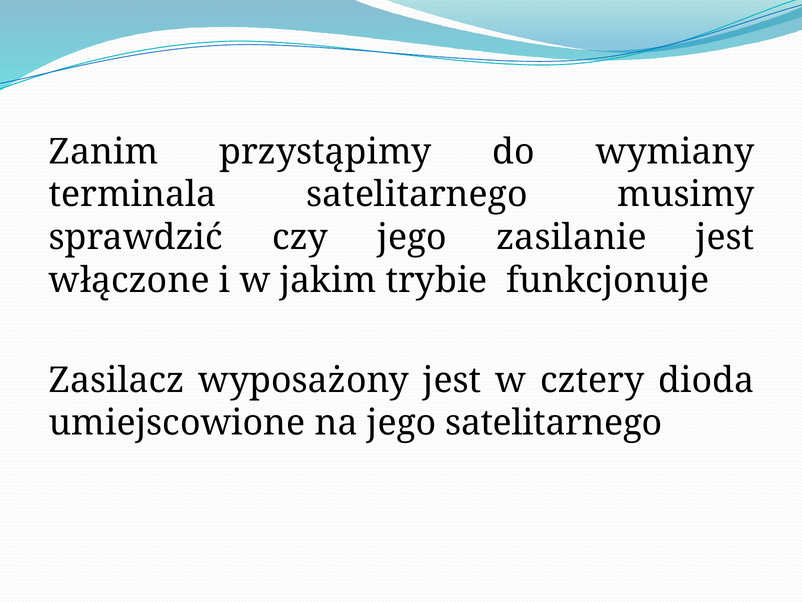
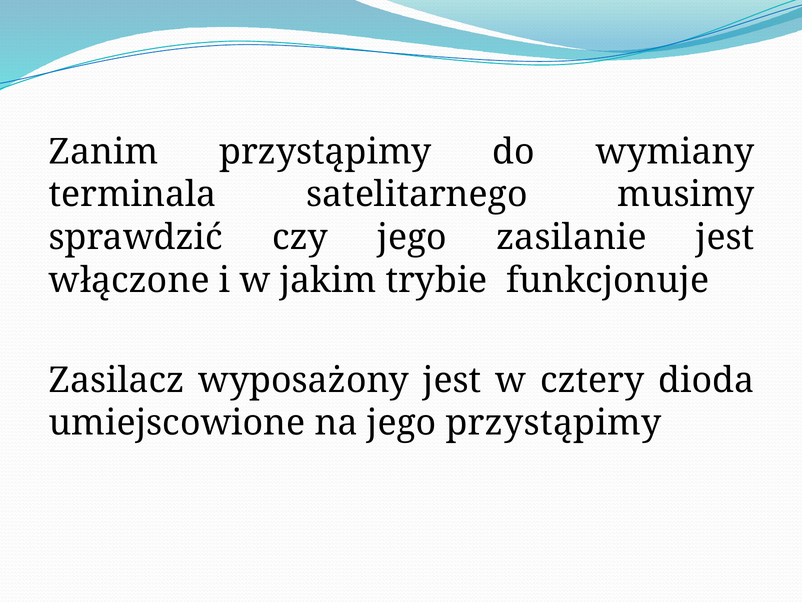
jego satelitarnego: satelitarnego -> przystąpimy (554, 423)
